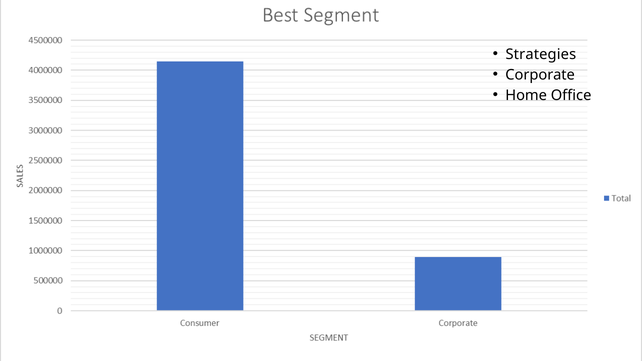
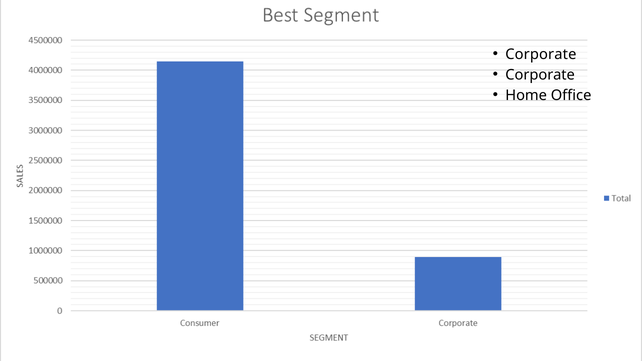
Strategies: Strategies -> Corporate (541, 54)
